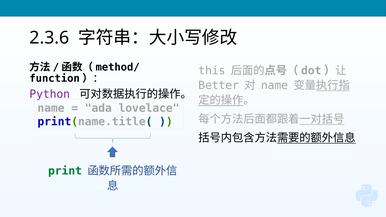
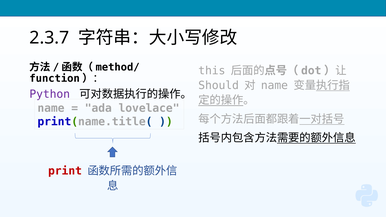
2.3.6: 2.3.6 -> 2.3.7 (49, 38)
Better: Better -> Should (219, 85)
print colour: green -> red (65, 171)
